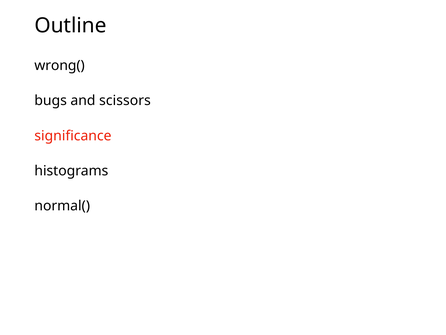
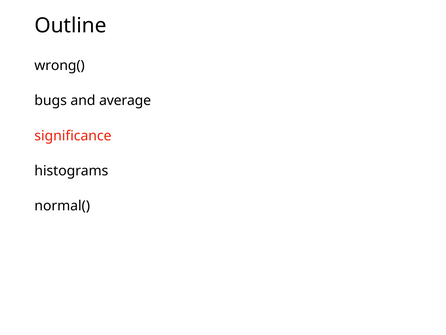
scissors: scissors -> average (125, 101)
